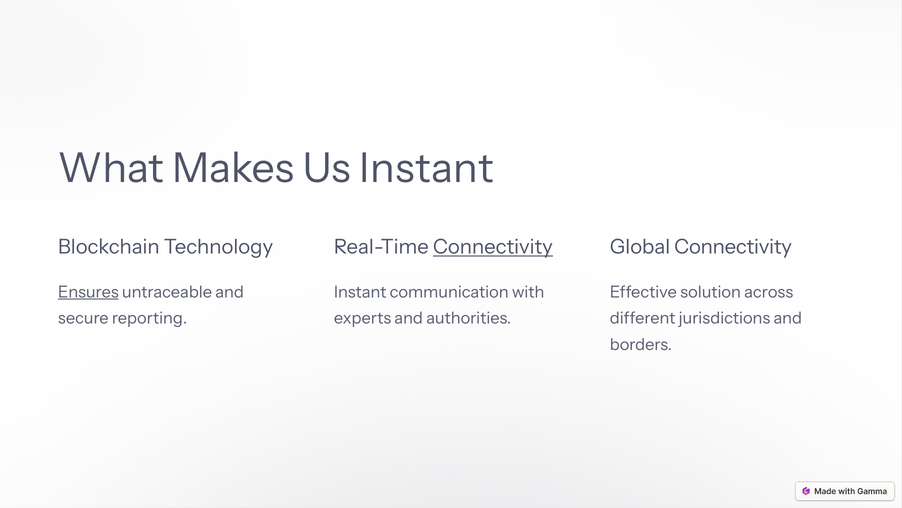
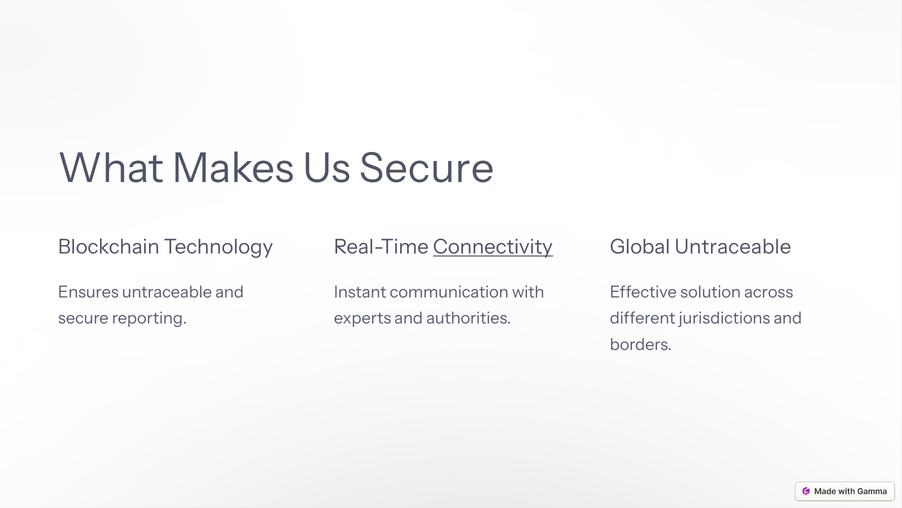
Us Instant: Instant -> Secure (427, 169)
Global Connectivity: Connectivity -> Untraceable (733, 247)
Ensures underline: present -> none (88, 292)
